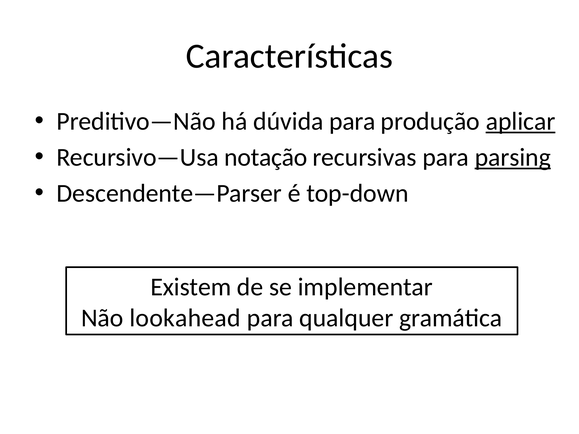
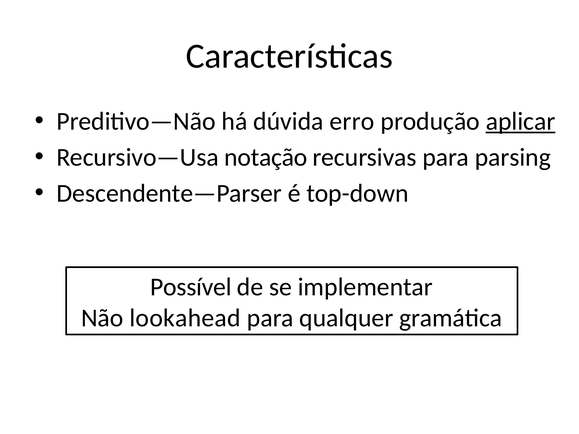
dúvida para: para -> erro (352, 121)
parsing underline: present -> none (513, 158)
Existem: Existem -> Possível (191, 287)
